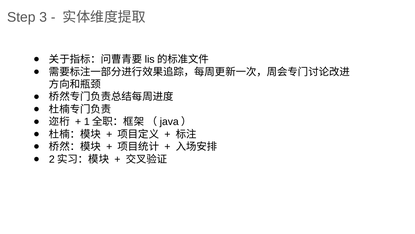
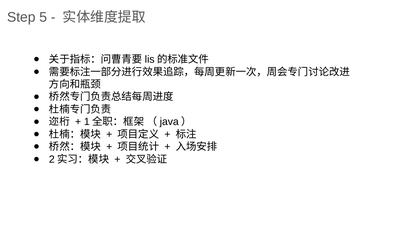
3: 3 -> 5 (43, 17)
